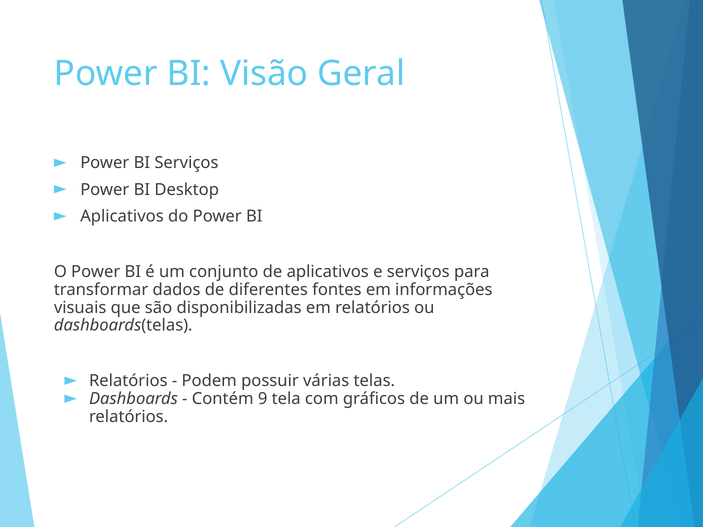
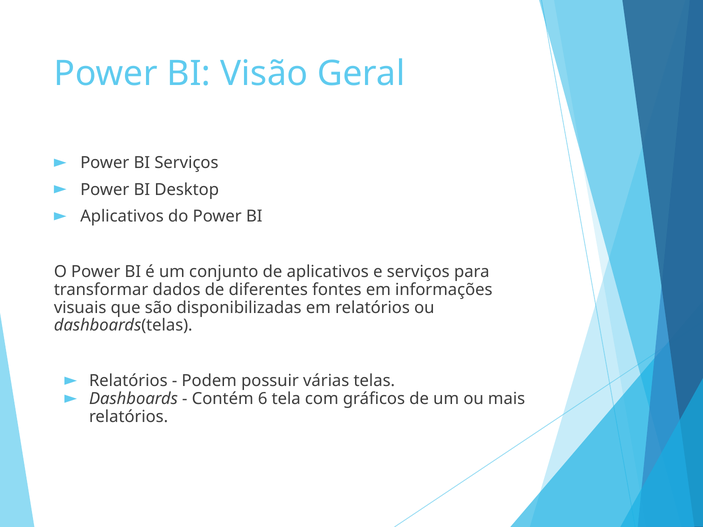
9: 9 -> 6 (263, 399)
